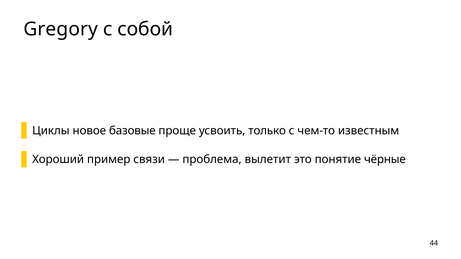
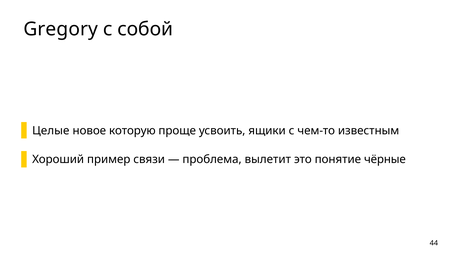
Циклы: Циклы -> Целые (51, 131)
базовые: базовые -> которую (132, 131)
только: только -> ящики (267, 131)
